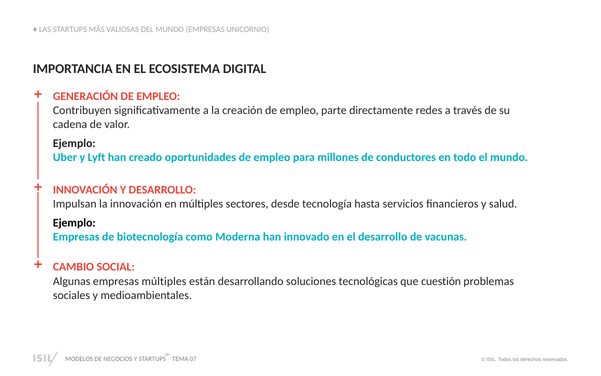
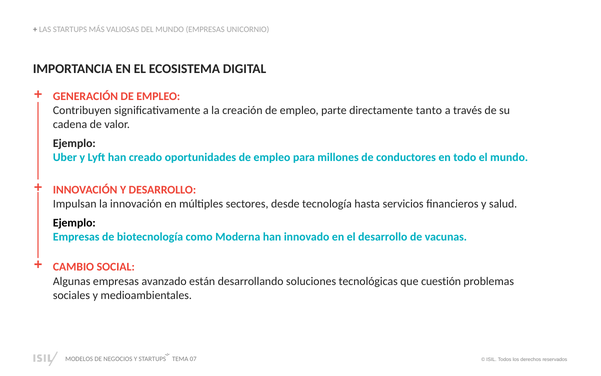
redes: redes -> tanto (429, 110)
empresas múltiples: múltiples -> avanzado (164, 281)
